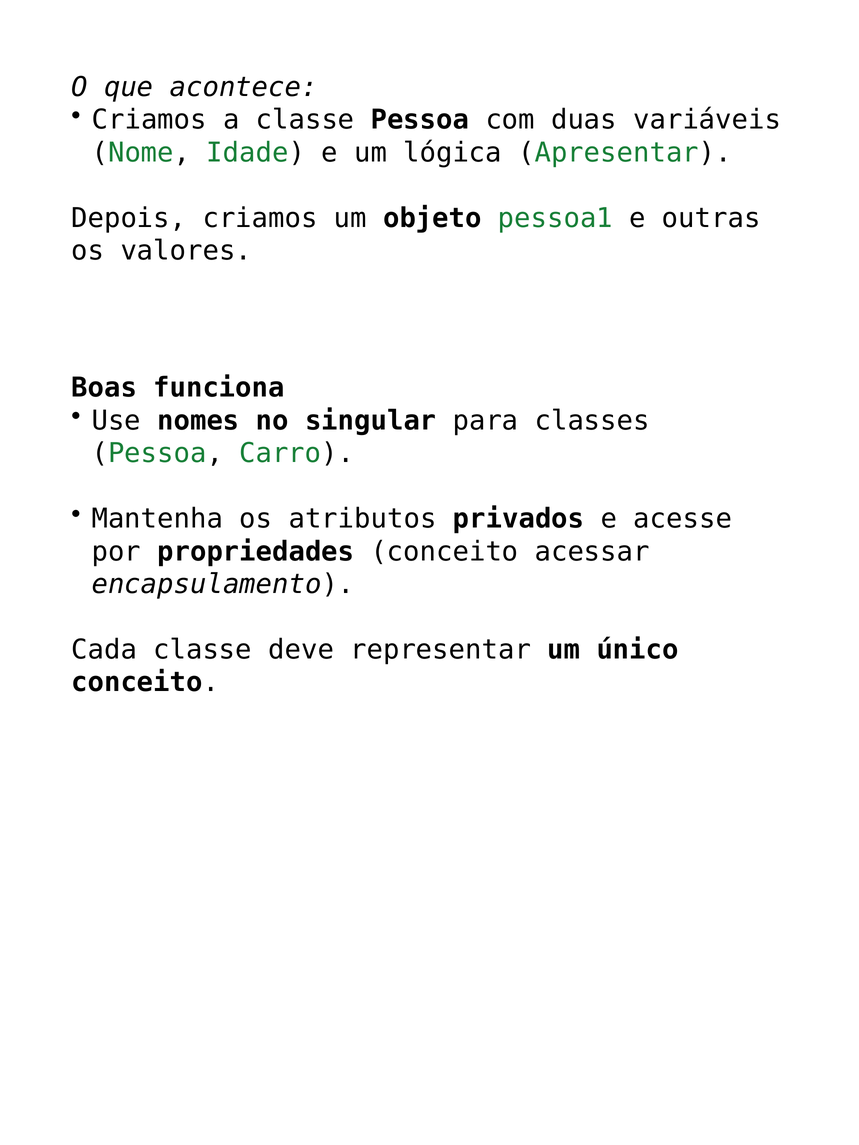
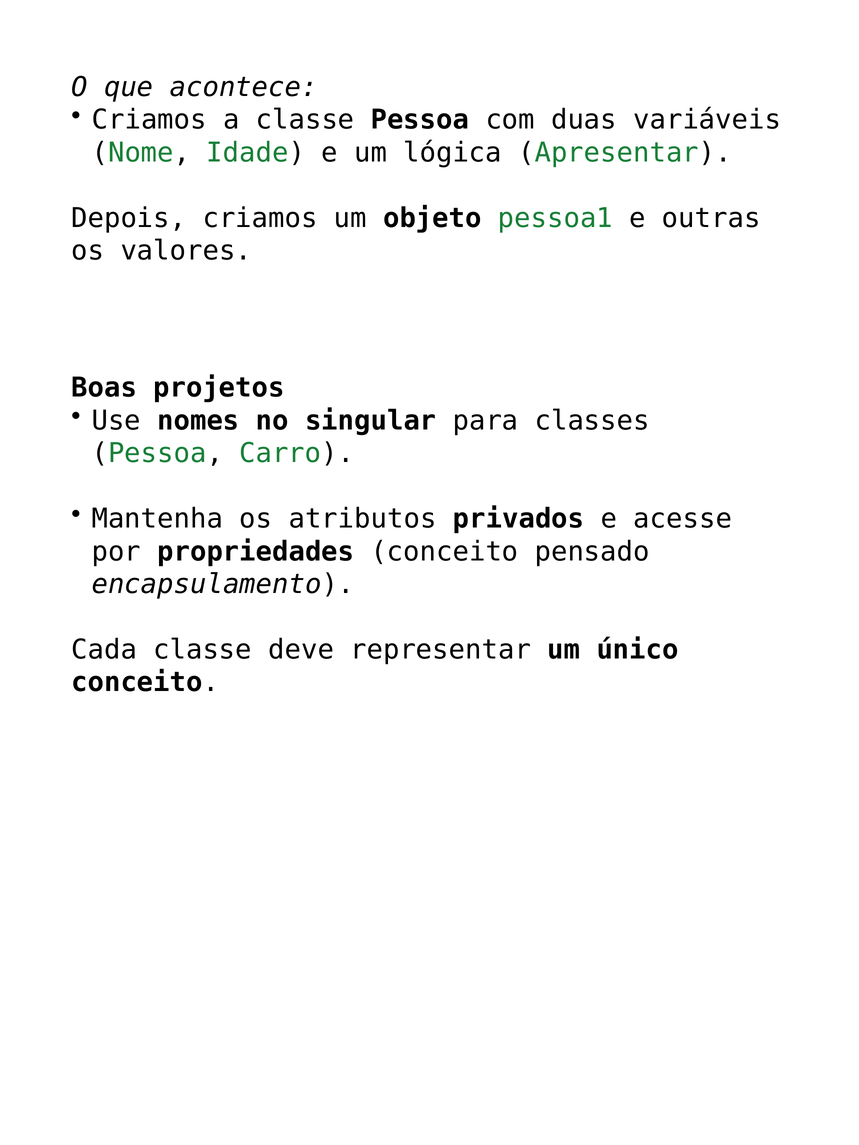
funciona: funciona -> projetos (219, 388)
acessar: acessar -> pensado (592, 552)
